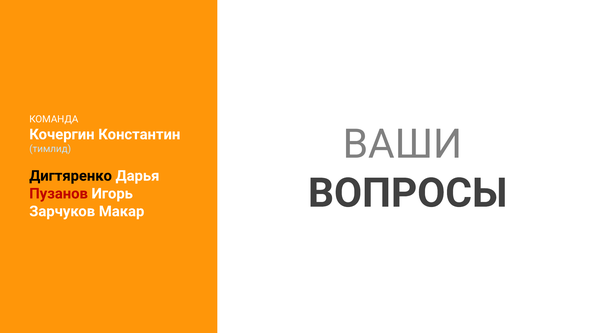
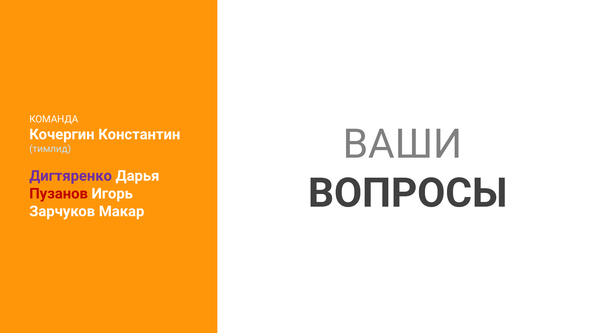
Дигтяренко colour: black -> purple (71, 176)
